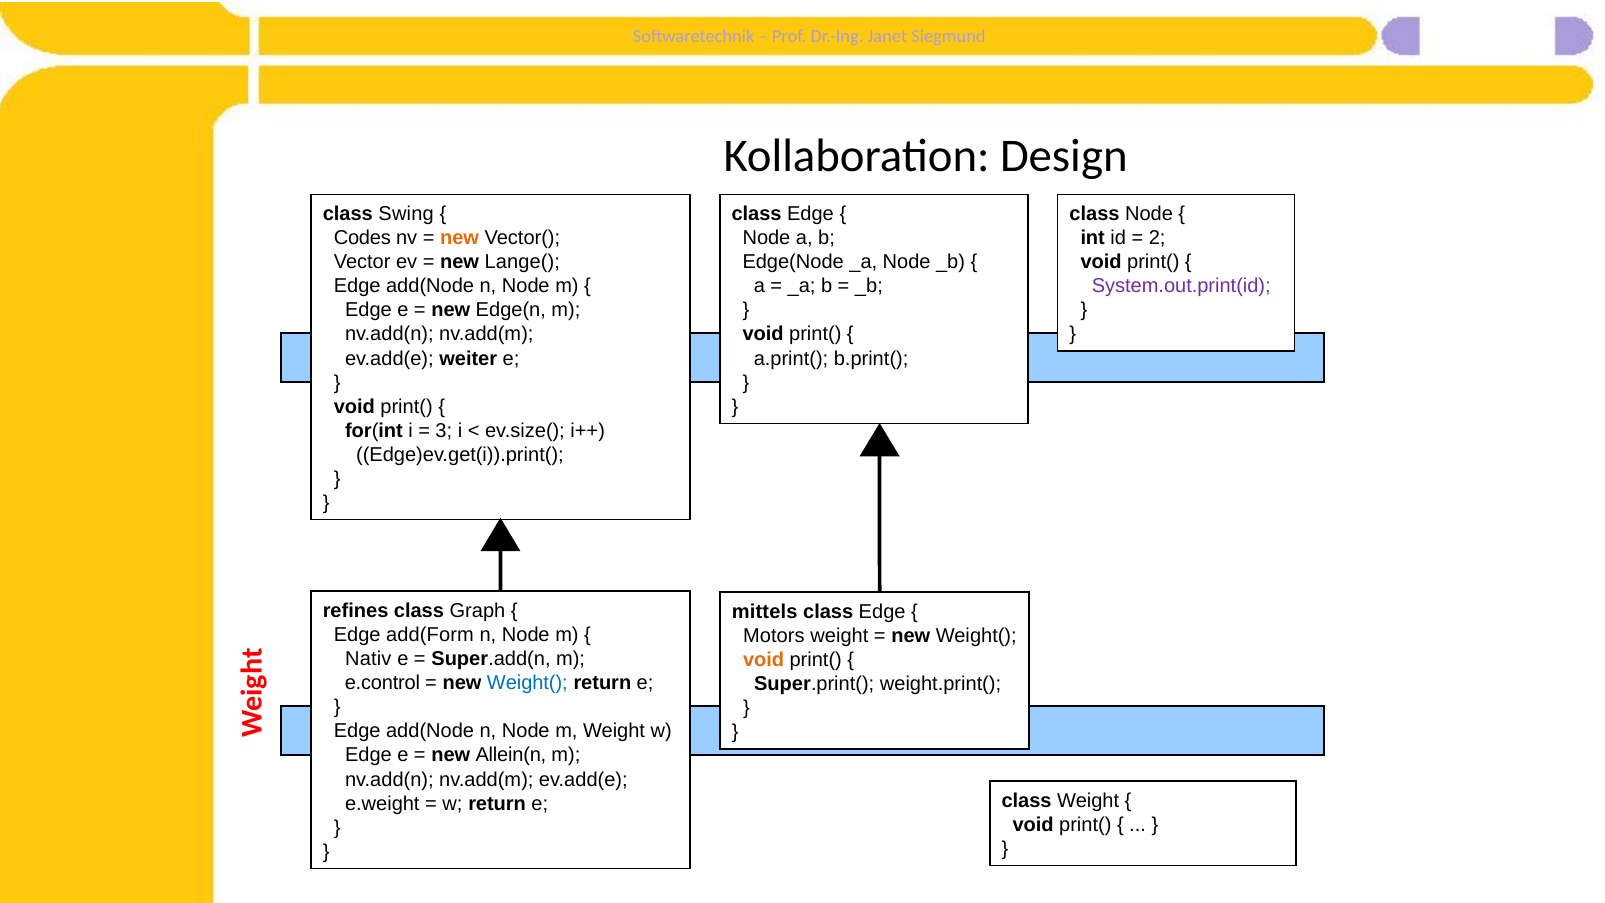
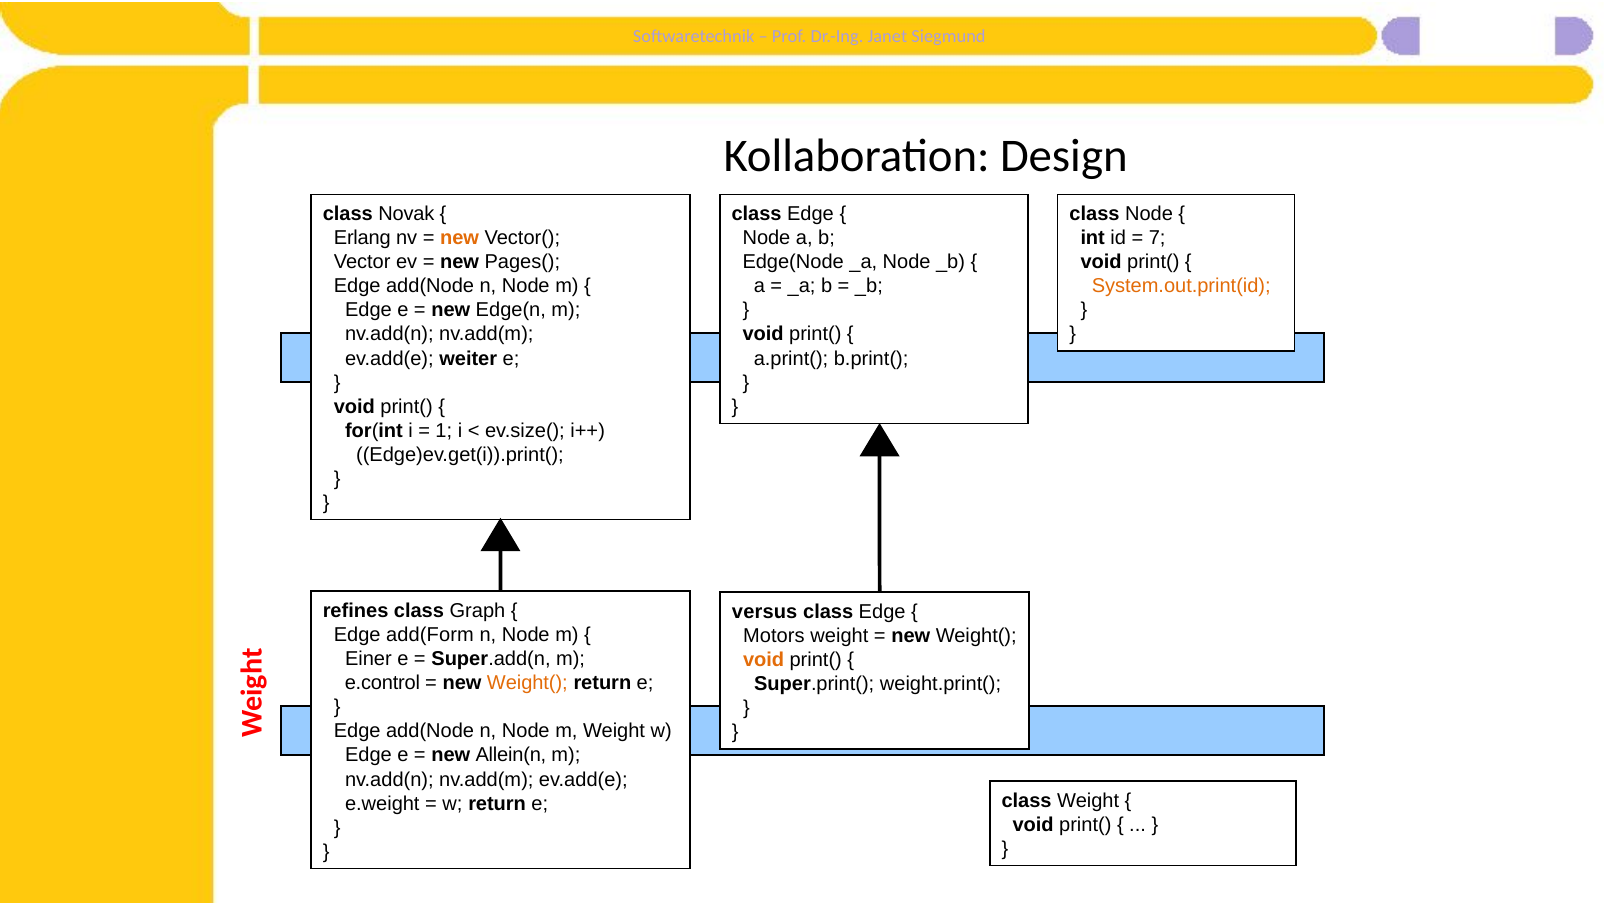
Swing: Swing -> Novak (406, 214)
Codes: Codes -> Erlang (362, 238)
2: 2 -> 7 (1157, 238)
Lange(: Lange( -> Pages( (522, 262)
System.out.print(id colour: purple -> orange (1181, 286)
3: 3 -> 1 (444, 431)
mittels: mittels -> versus (765, 612)
Nativ: Nativ -> Einer (368, 659)
Weight( colour: blue -> orange (527, 683)
